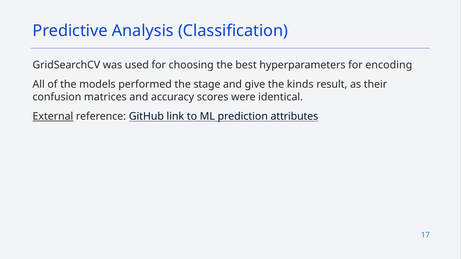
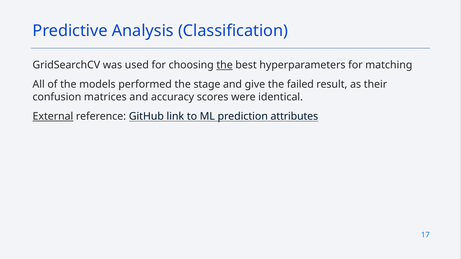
the underline: none -> present (225, 65)
encoding: encoding -> matching (389, 65)
kinds: kinds -> failed (300, 85)
